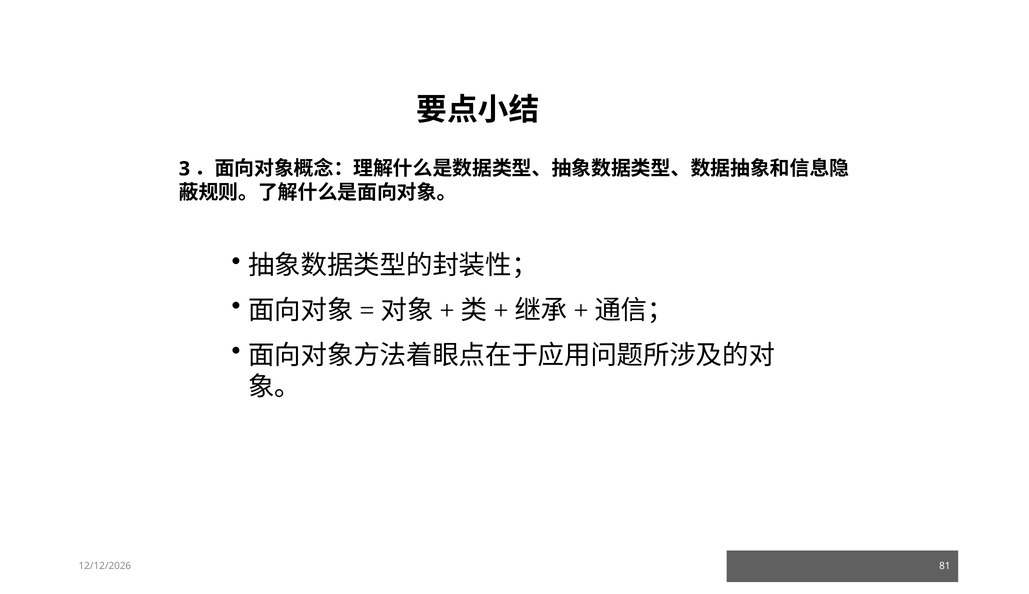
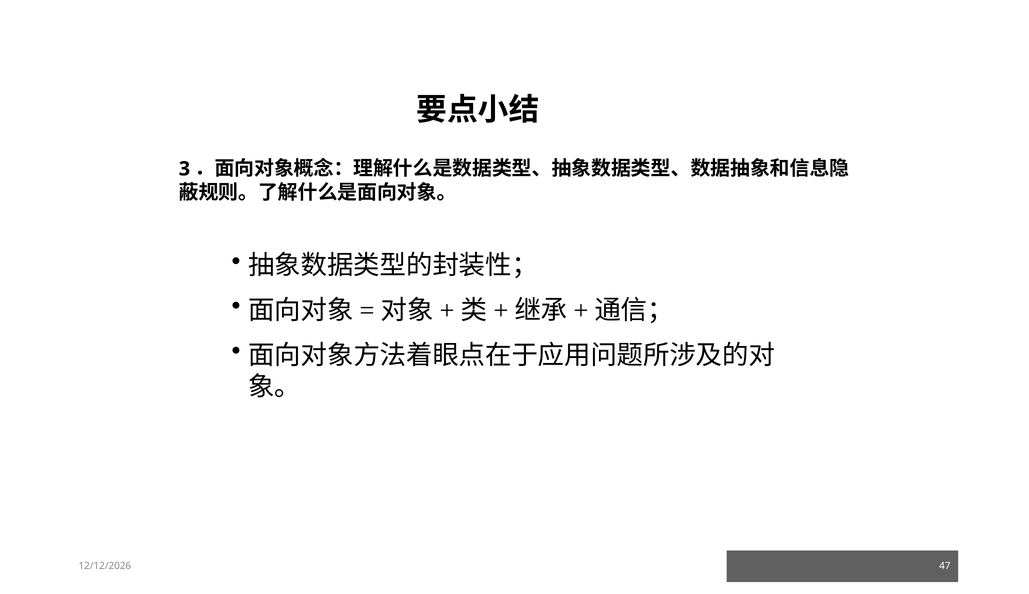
81: 81 -> 47 (945, 567)
